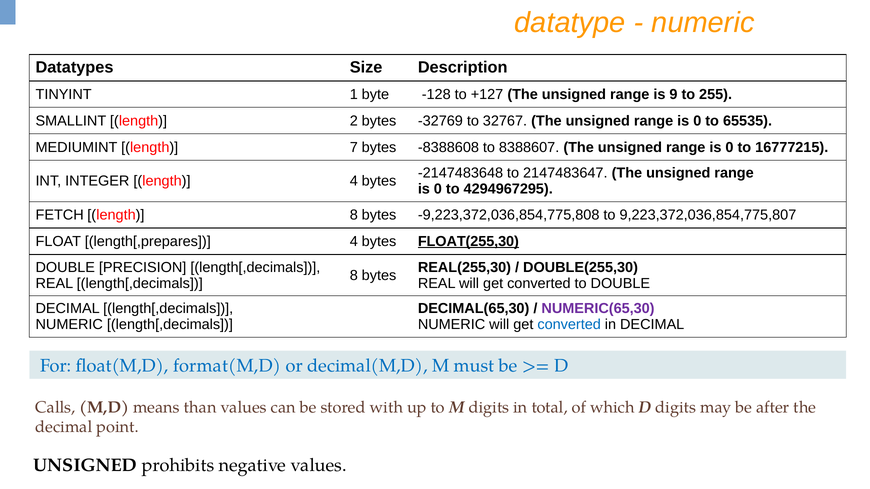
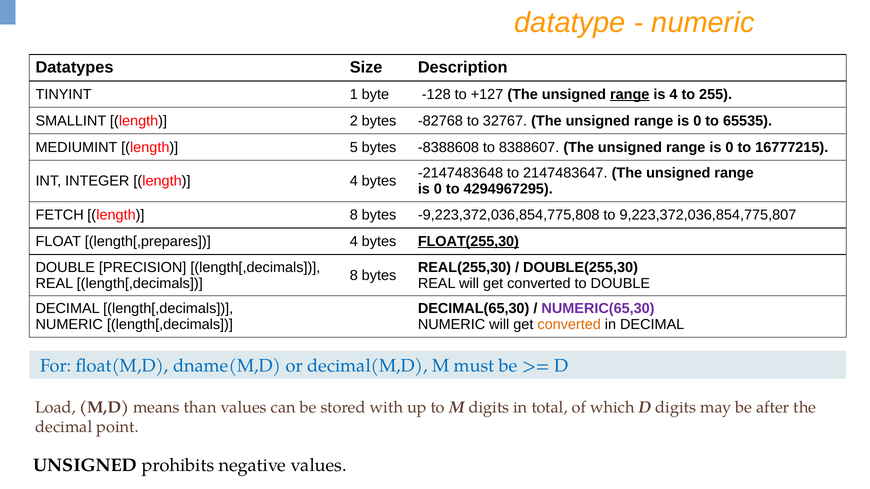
range underline: none -> present (630, 94)
is 9: 9 -> 4 (673, 94)
-32769: -32769 -> -82768 (440, 121)
7: 7 -> 5 (354, 147)
converted colour: blue -> orange (569, 325)
format(M,D: format(M,D -> dname(M,D (227, 366)
Calls: Calls -> Load (55, 408)
